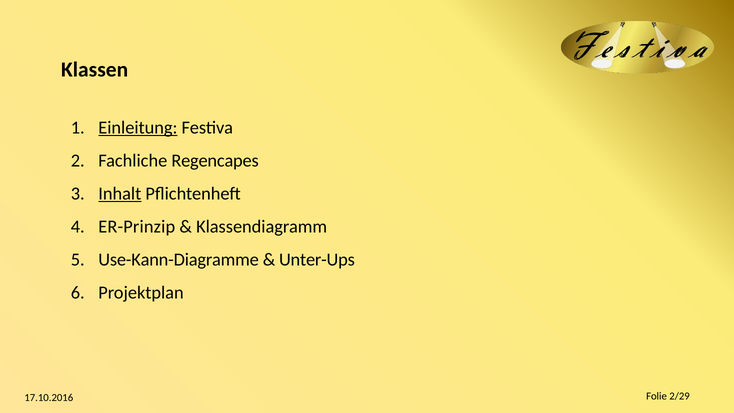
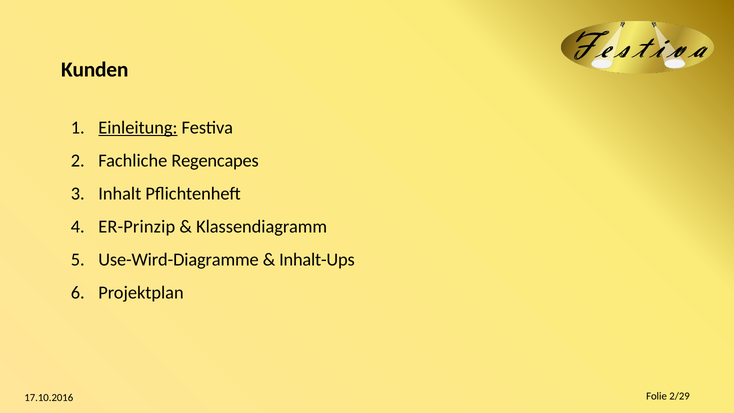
Klassen: Klassen -> Kunden (95, 70)
Inhalt underline: present -> none (120, 193)
Use-Kann-Diagramme: Use-Kann-Diagramme -> Use-Wird-Diagramme (179, 260)
Unter-Ups: Unter-Ups -> Inhalt-Ups (317, 260)
